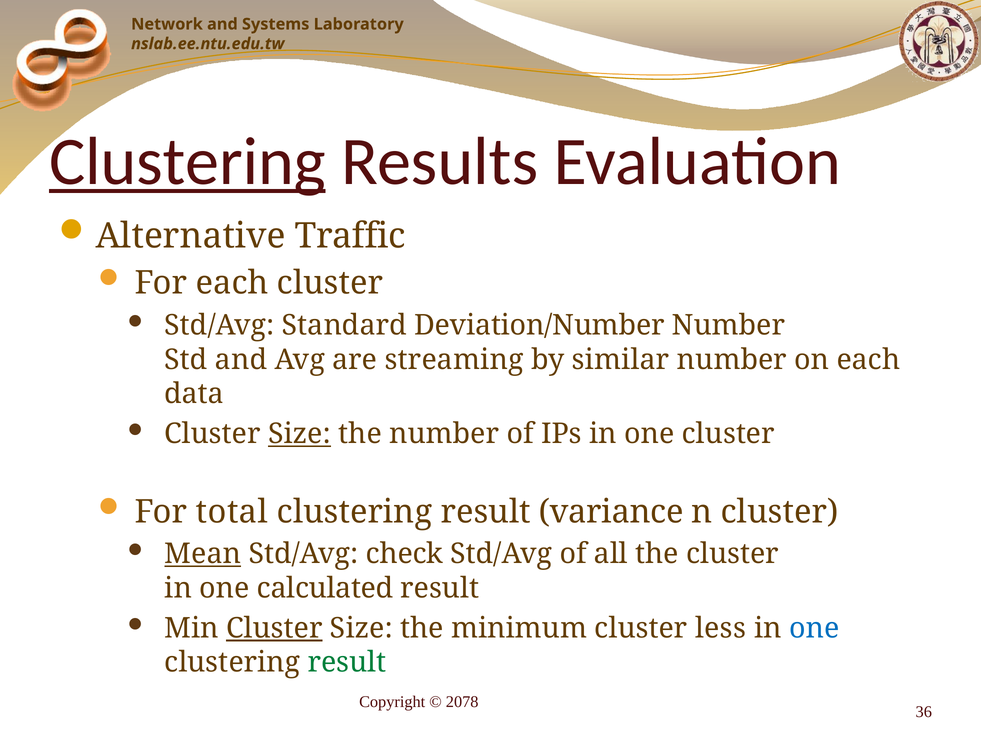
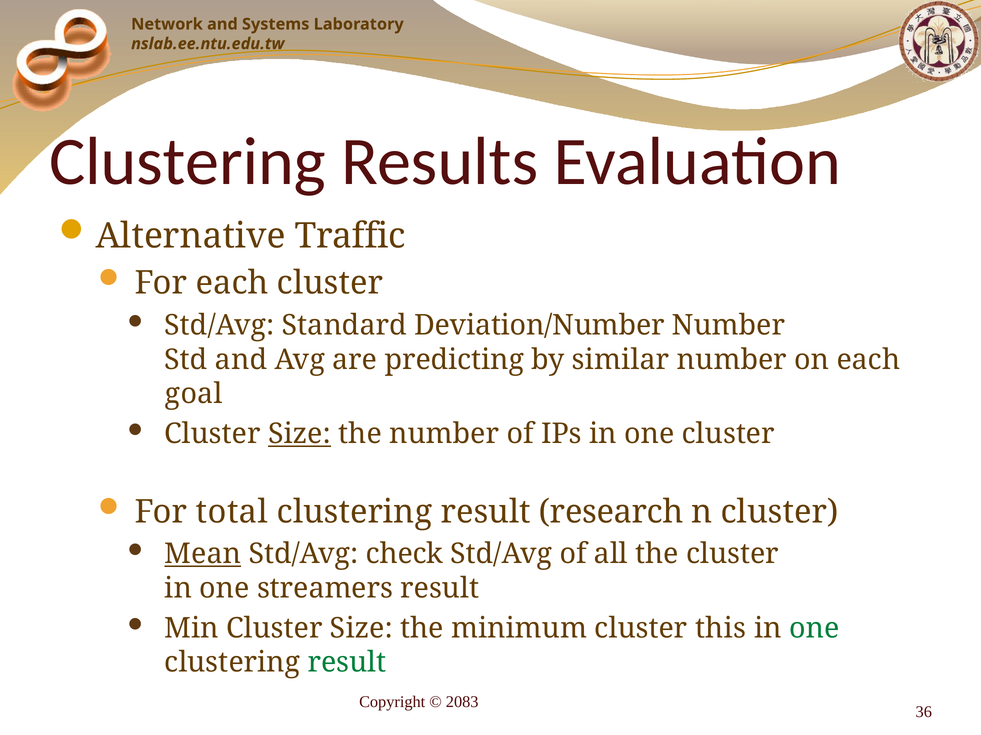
Clustering underline: present -> none (187, 162)
streaming: streaming -> predicting (454, 360)
data: data -> goal (194, 394)
variance: variance -> research (611, 512)
calculated: calculated -> streamers (325, 589)
Cluster underline: present -> none (274, 629)
less: less -> this (721, 629)
one colour: blue -> green (814, 629)
2078: 2078 -> 2083 (462, 703)
